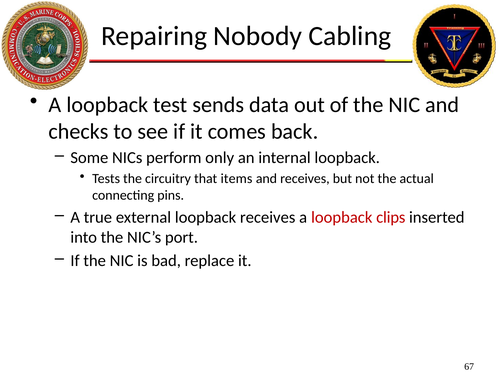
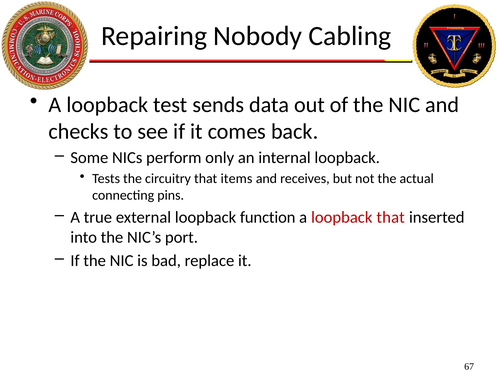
loopback receives: receives -> function (268, 217)
loopback clips: clips -> that (391, 217)
